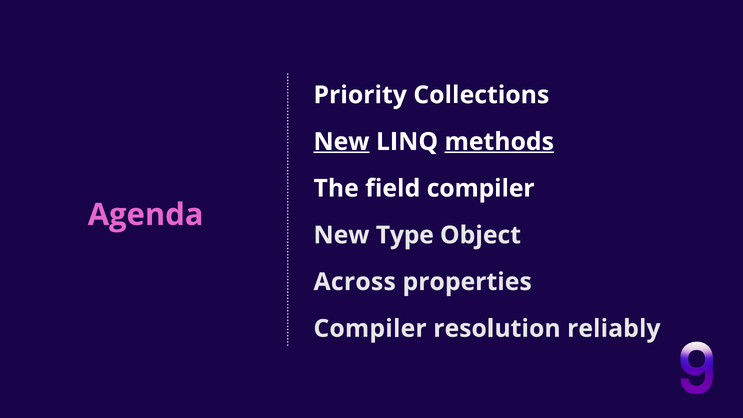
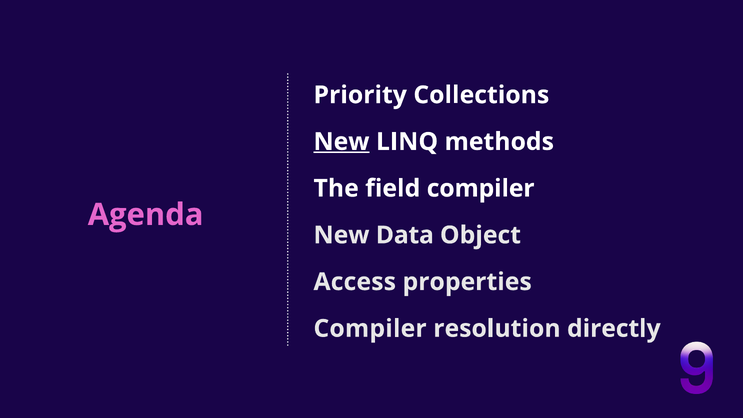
methods underline: present -> none (499, 142)
Type: Type -> Data (405, 235)
Across: Across -> Access (355, 282)
reliably: reliably -> directly (614, 329)
